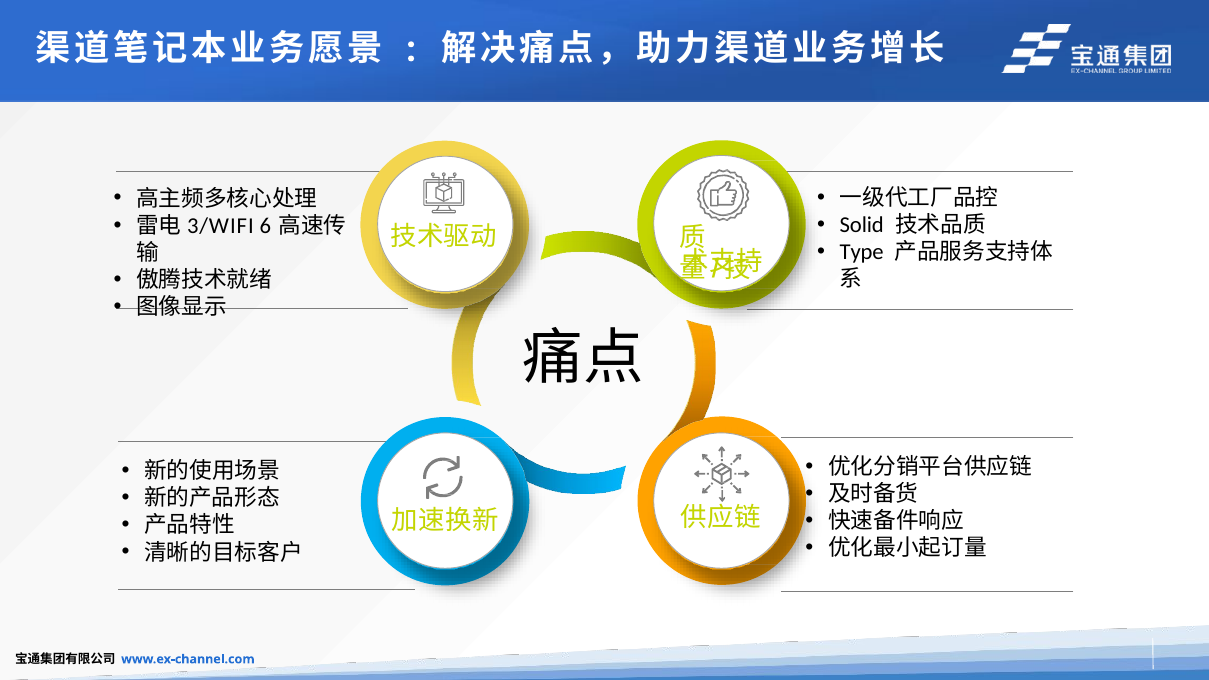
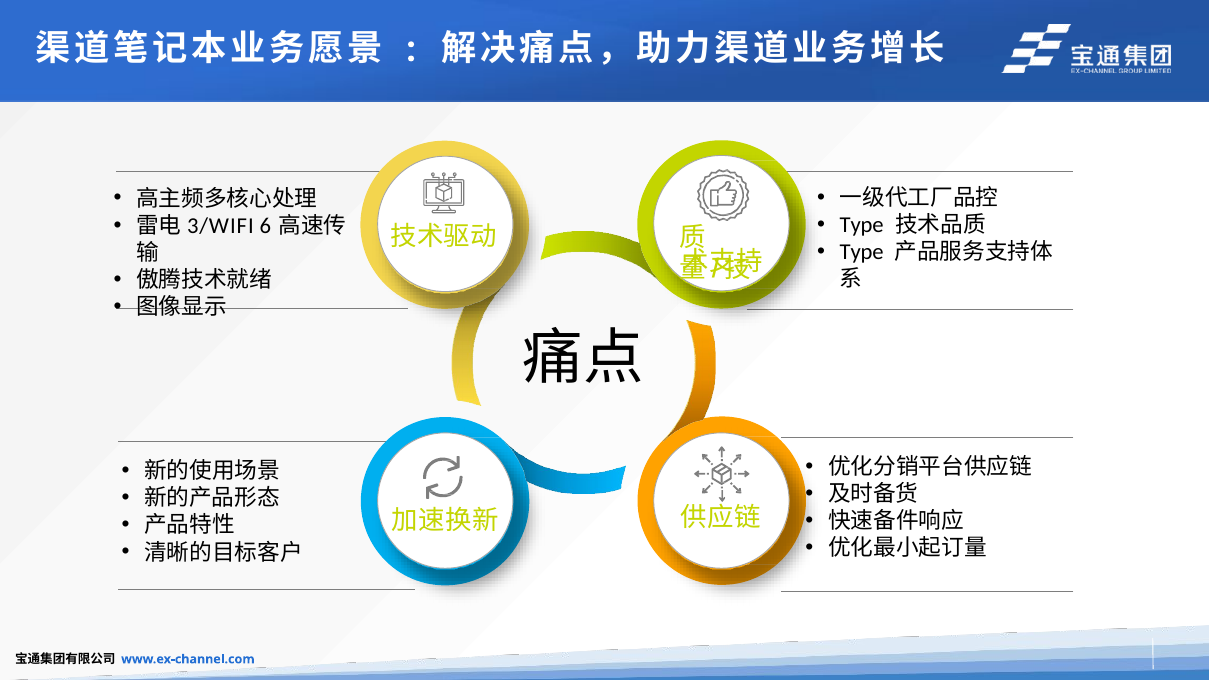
Solid: Solid -> Type (862, 225)
